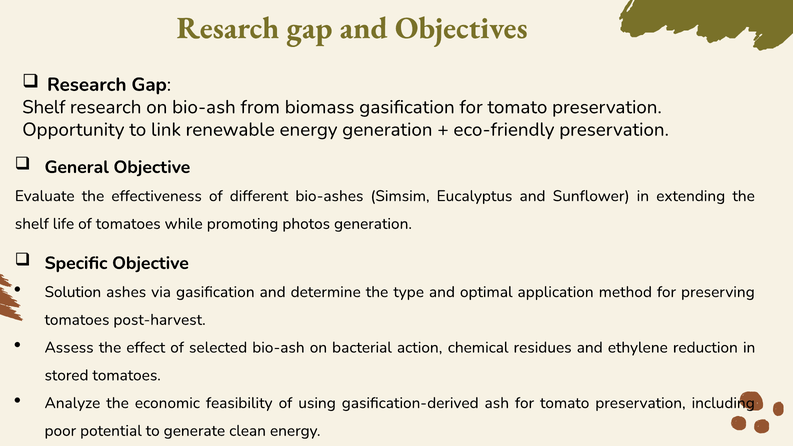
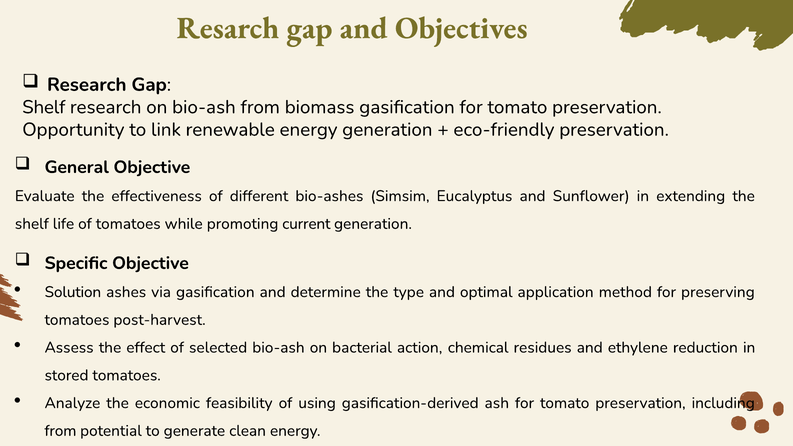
photos: photos -> current (306, 224)
poor: poor -> from (60, 431)
